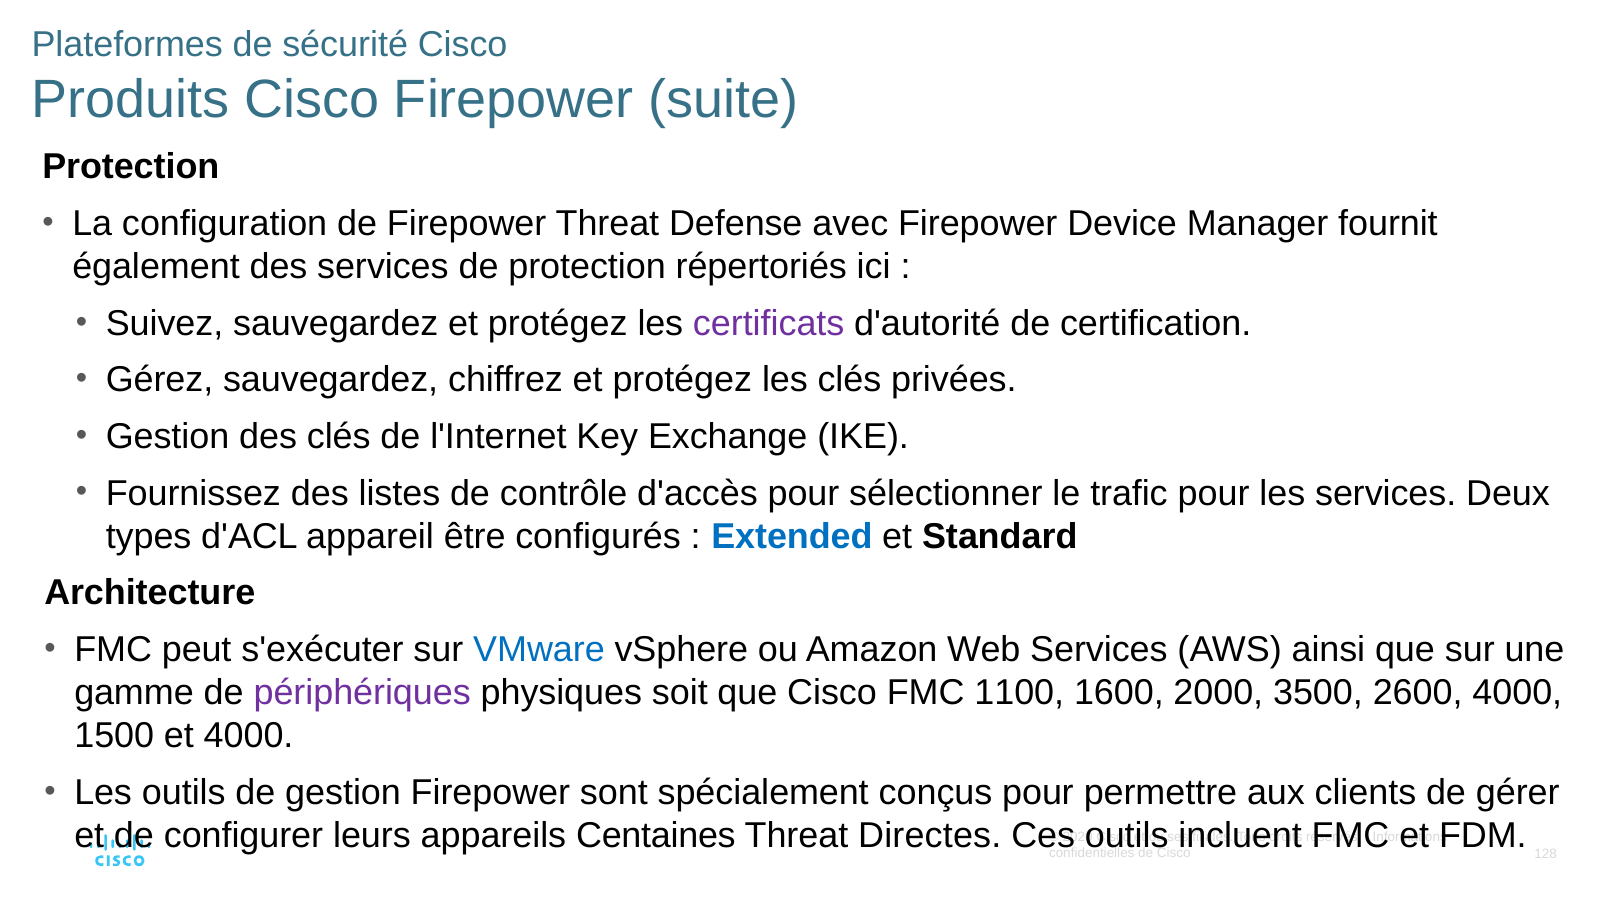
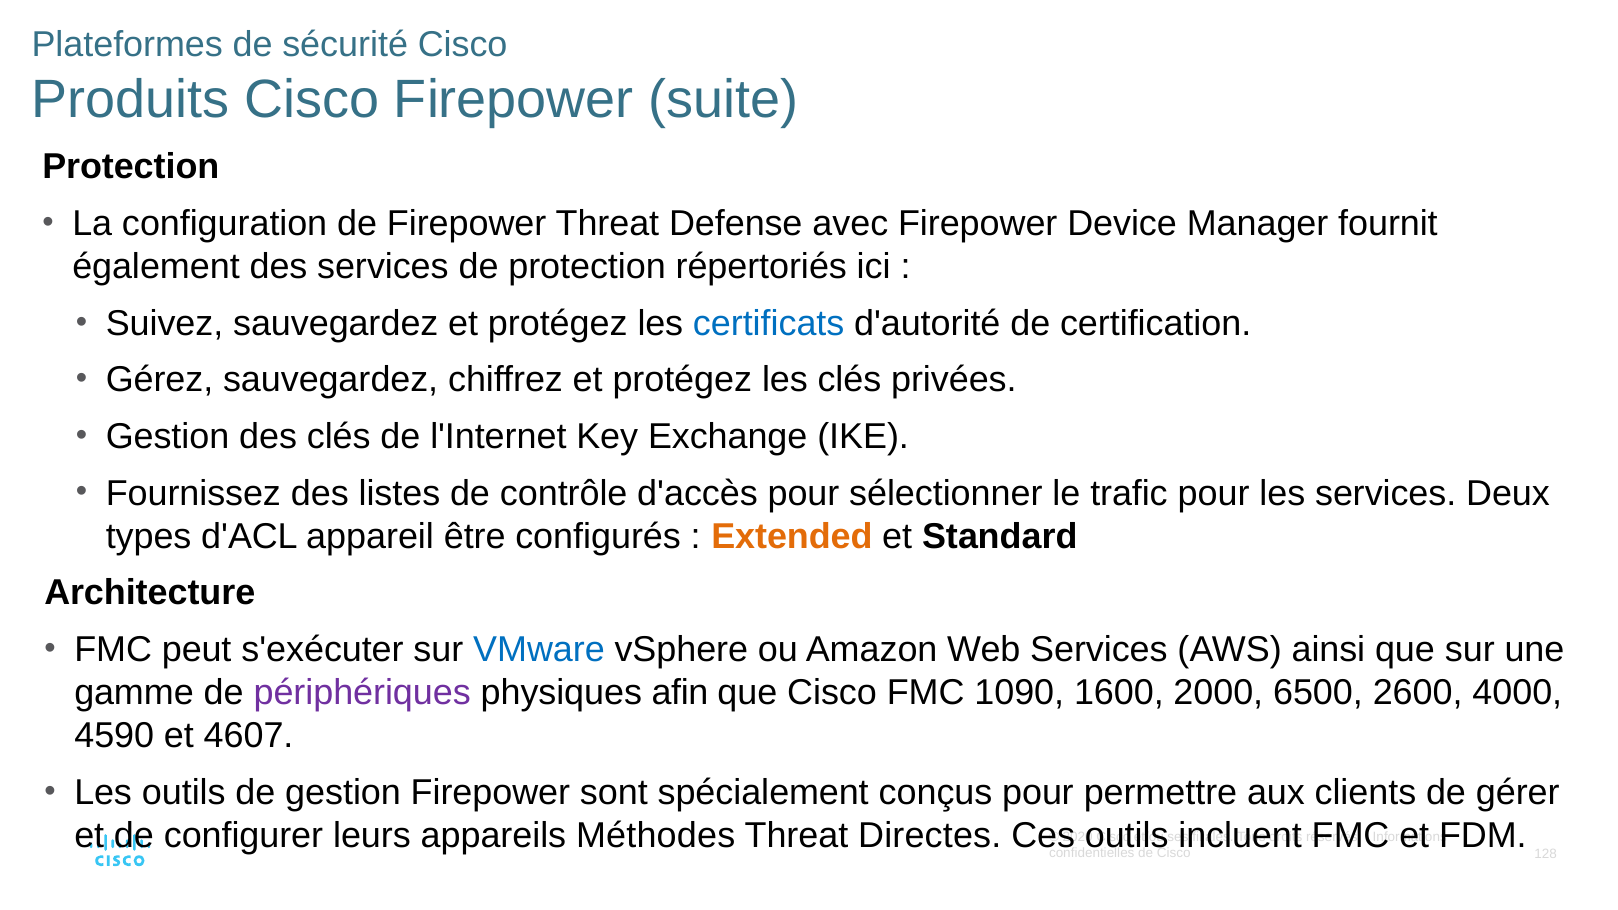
certificats colour: purple -> blue (769, 324)
Extended colour: blue -> orange (792, 537)
soit: soit -> afin (680, 693)
1100: 1100 -> 1090 (1019, 693)
3500: 3500 -> 6500 (1318, 693)
1500: 1500 -> 4590 (114, 736)
et 4000: 4000 -> 4607 (249, 736)
Centaines: Centaines -> Méthodes (656, 836)
